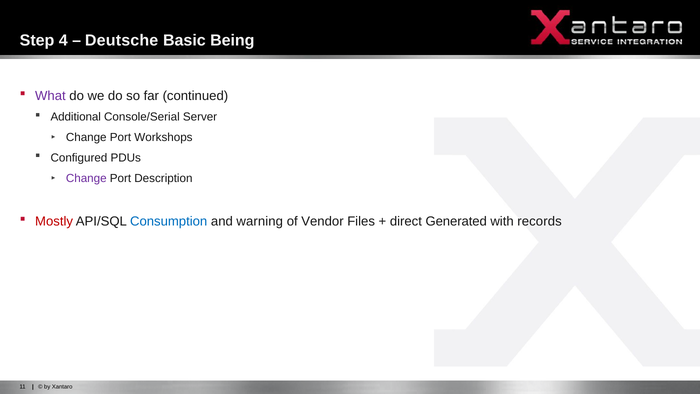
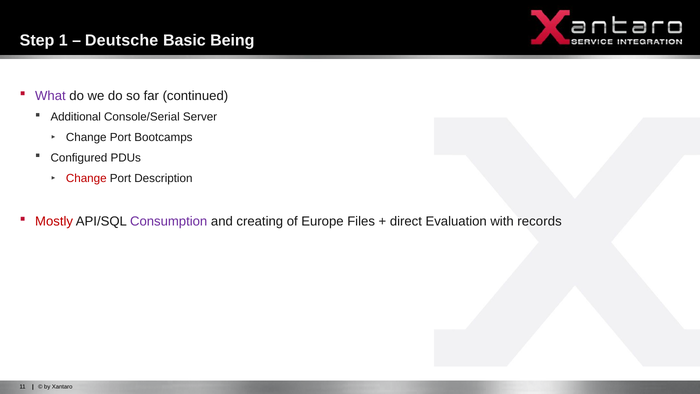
4: 4 -> 1 (63, 41)
Workshops: Workshops -> Bootcamps (163, 137)
Change colour: purple -> red (86, 178)
Consumption colour: blue -> purple (169, 221)
warning: warning -> creating (260, 221)
Vendor: Vendor -> Europe (322, 221)
Generated: Generated -> Evaluation (456, 221)
